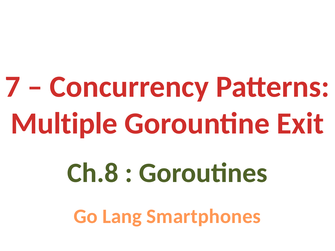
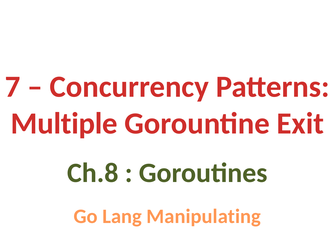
Smartphones: Smartphones -> Manipulating (204, 217)
